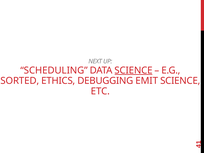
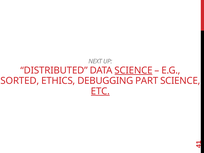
SCHEDULING: SCHEDULING -> DISTRIBUTED (54, 70)
EMIT: EMIT -> PART (147, 81)
ETC underline: none -> present (100, 91)
